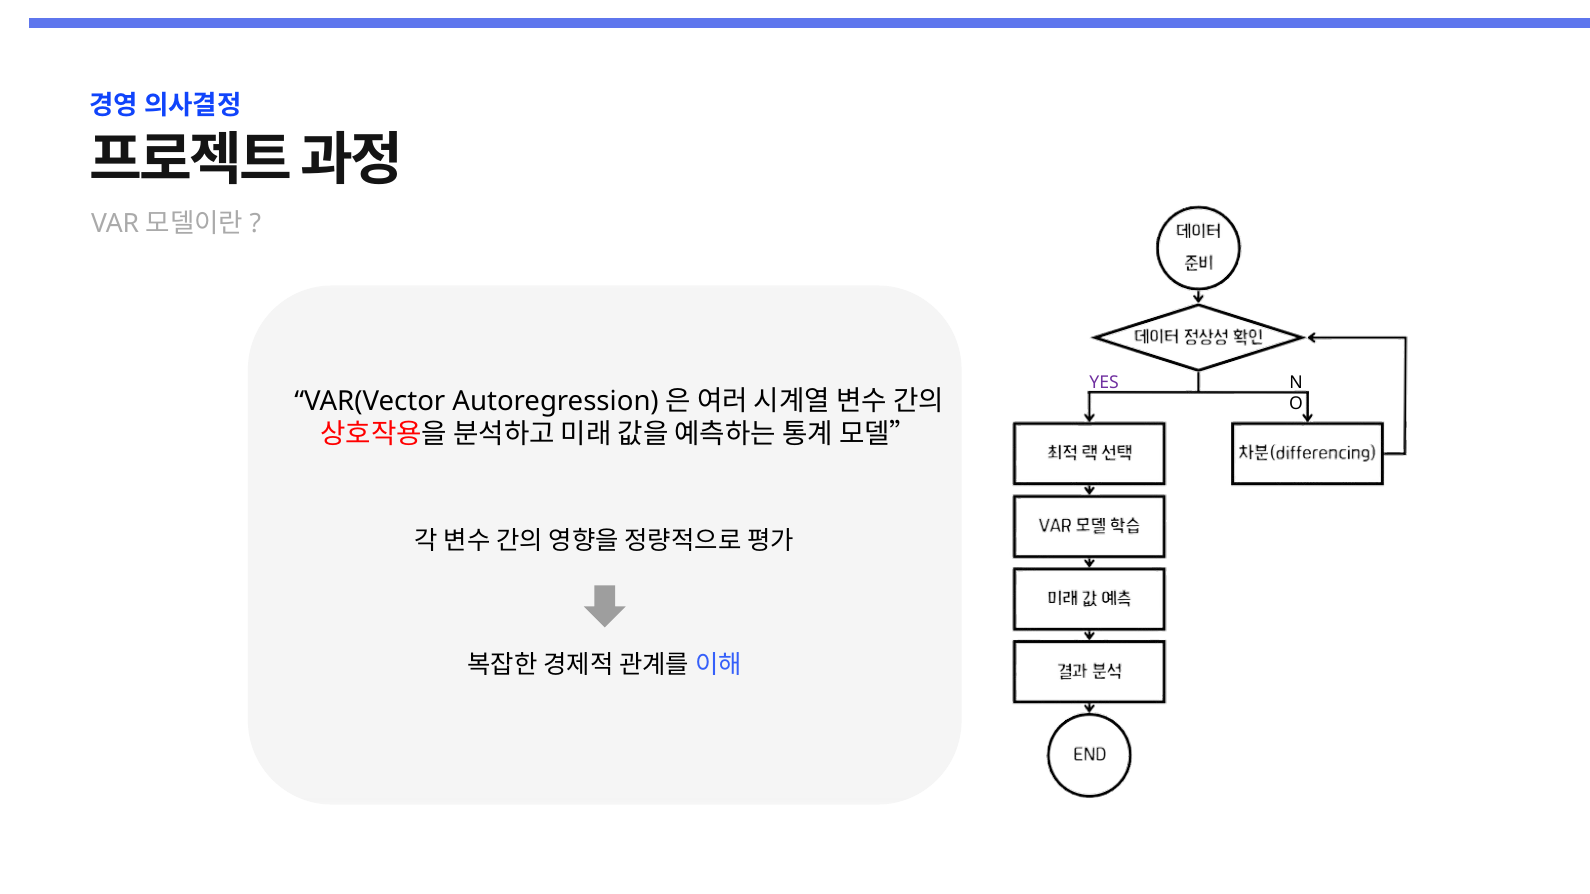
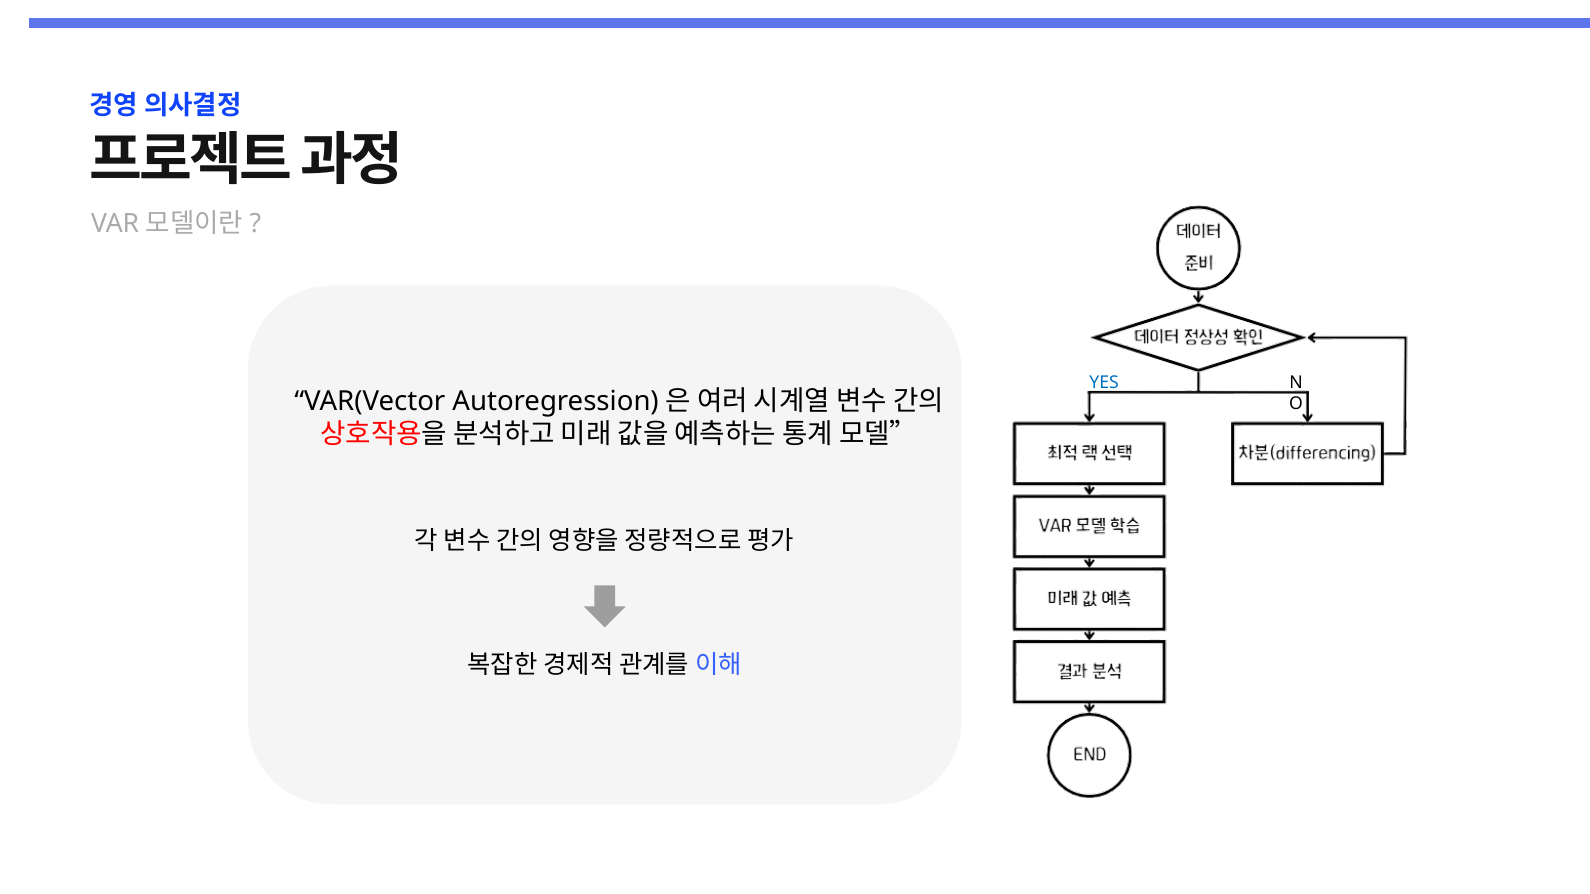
YES colour: purple -> blue (1104, 383)
